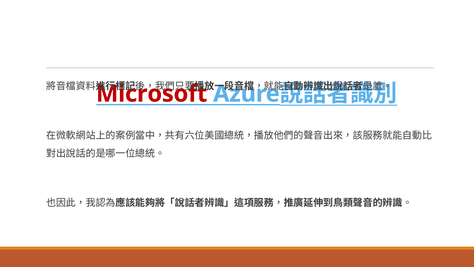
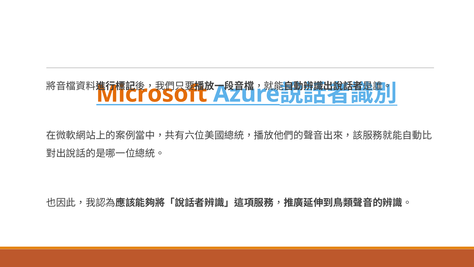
Microsoft colour: red -> orange (152, 94)
